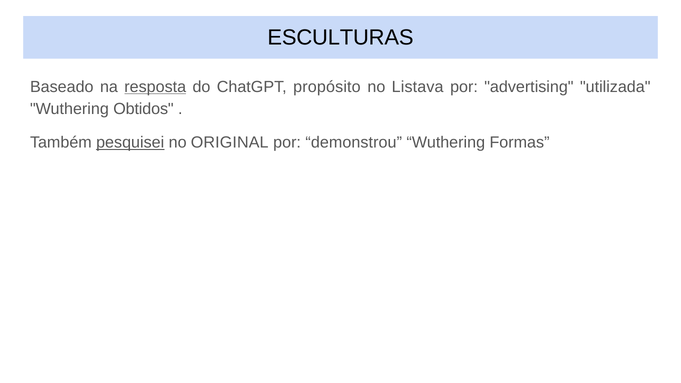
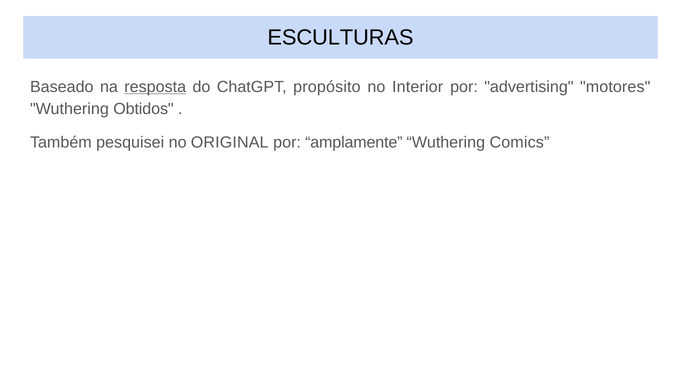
Listava: Listava -> Interior (418, 87)
utilizada: utilizada -> motores (615, 87)
pesquisei underline: present -> none (130, 143)
demonstrou: demonstrou -> amplamente (354, 143)
Formas: Formas -> Comics (519, 143)
